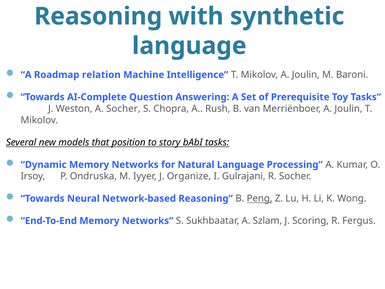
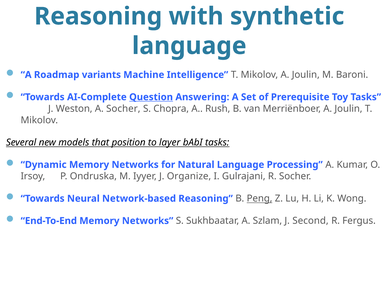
relation: relation -> variants (101, 75)
Question underline: none -> present (151, 97)
story: story -> layer (170, 142)
Scoring: Scoring -> Second (310, 221)
